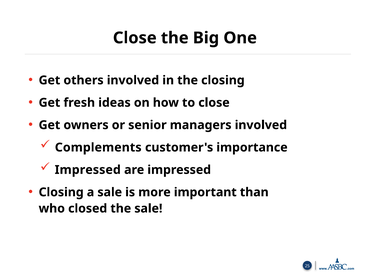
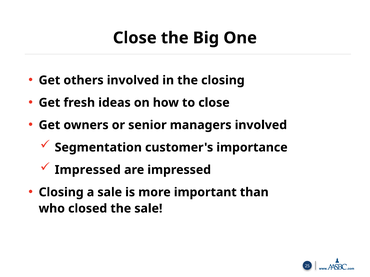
Complements: Complements -> Segmentation (98, 148)
